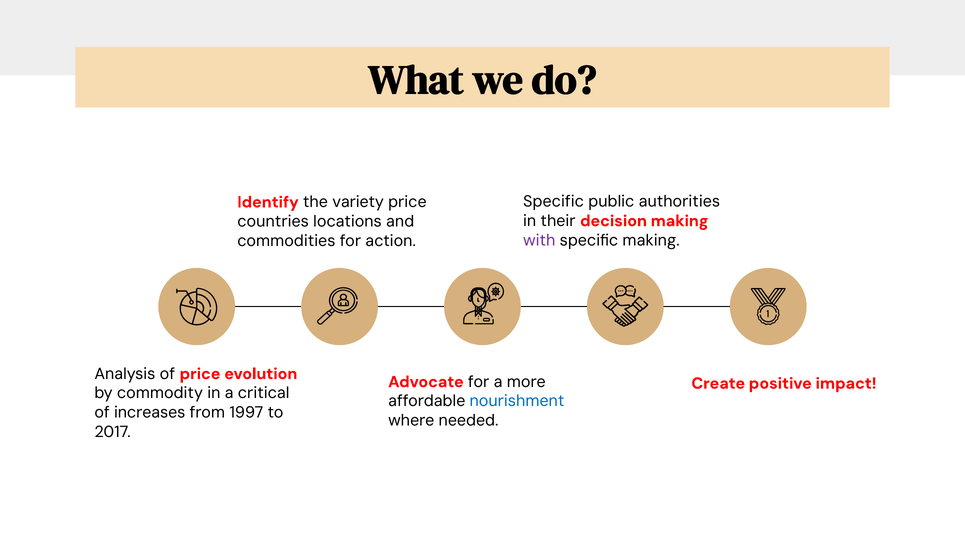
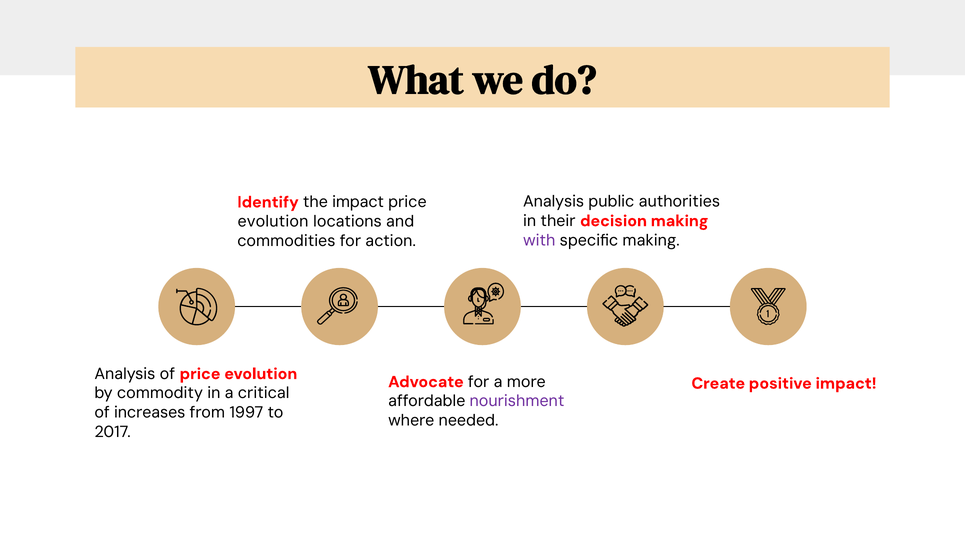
the variety: variety -> impact (358, 202)
Specific: Specific -> Analysis (554, 202)
countries: countries -> evolution (273, 221)
nourishment colour: blue -> purple (517, 401)
